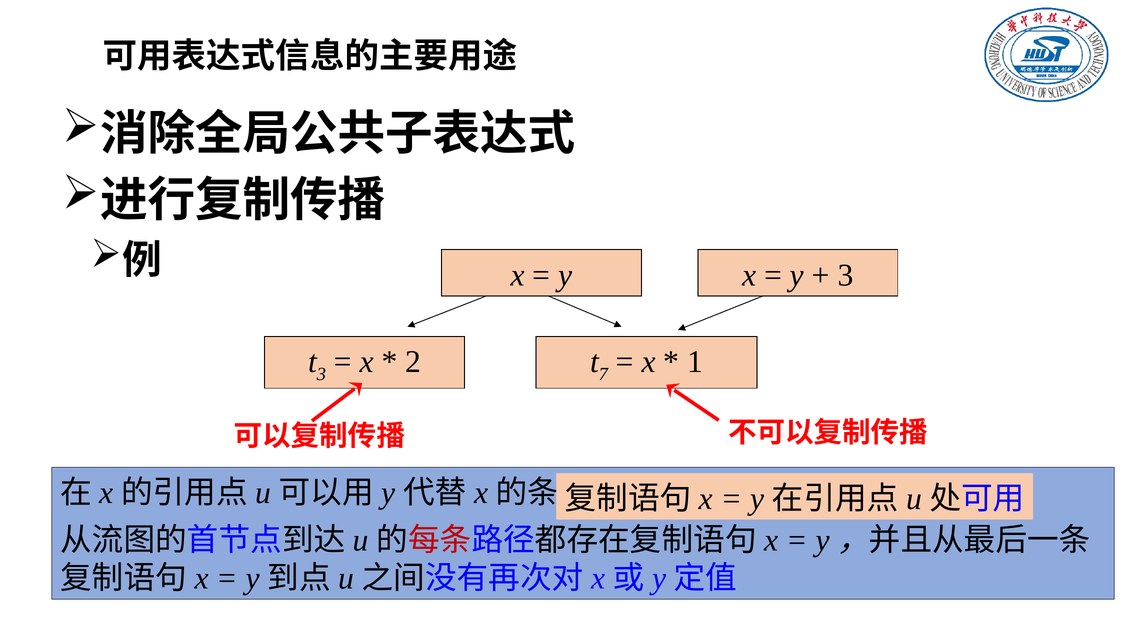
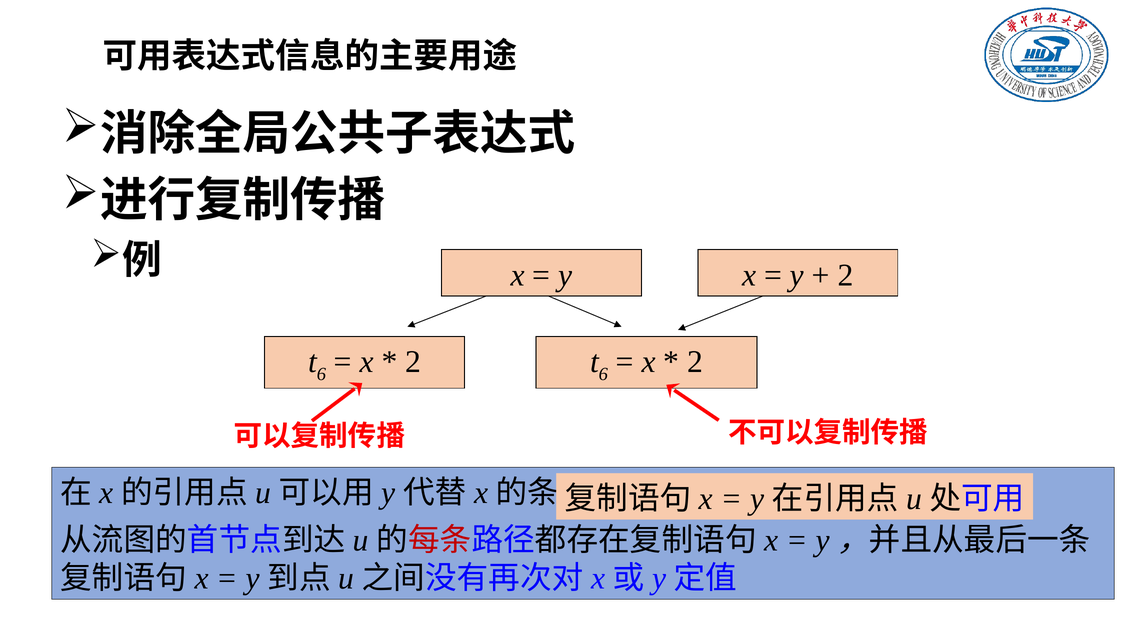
3: 3 -> 2 (845, 275)
3: 3 -> 6 (321, 374)
7: 7 -> 6 (603, 374)
1: 1 -> 2 (695, 362)
